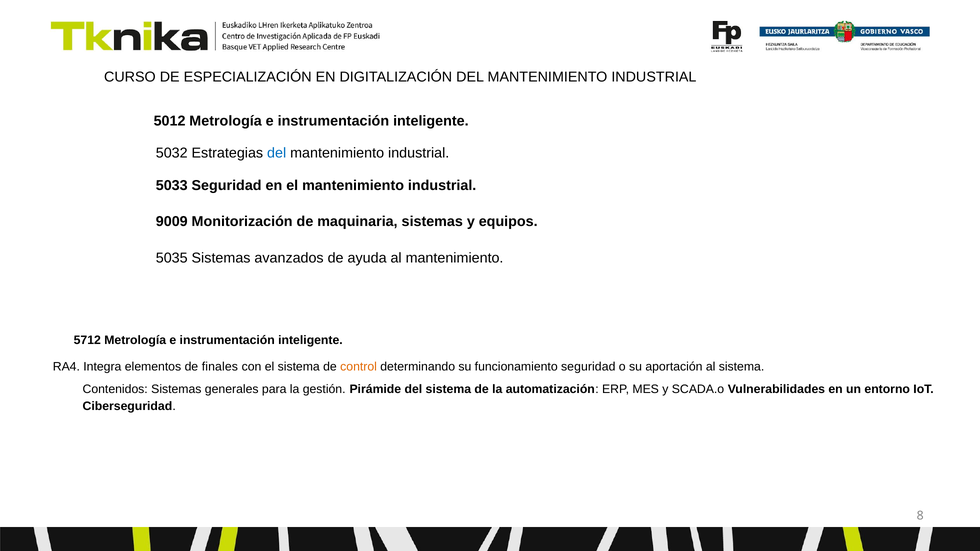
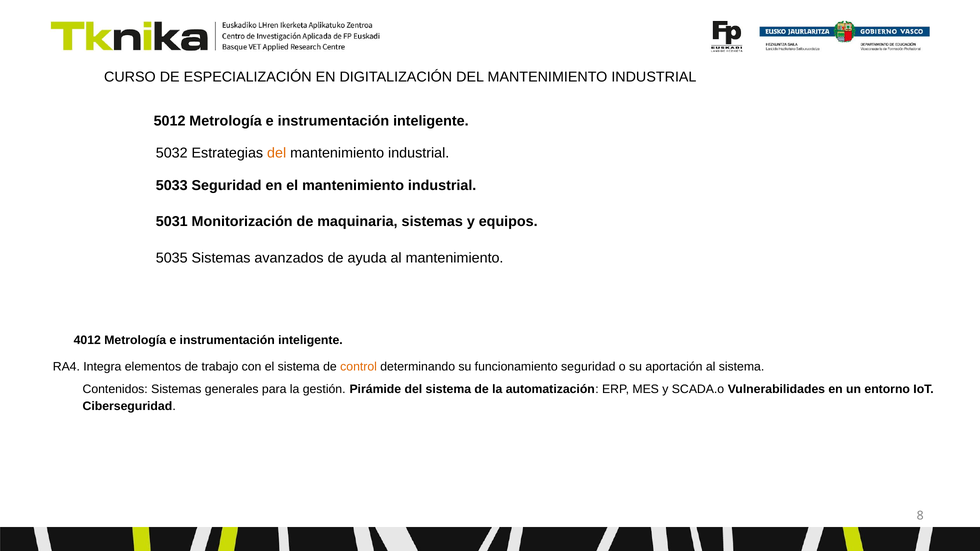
del colour: blue -> orange (277, 153)
9009: 9009 -> 5031 (172, 222)
5712: 5712 -> 4012 (87, 340)
finales: finales -> trabajo (220, 367)
